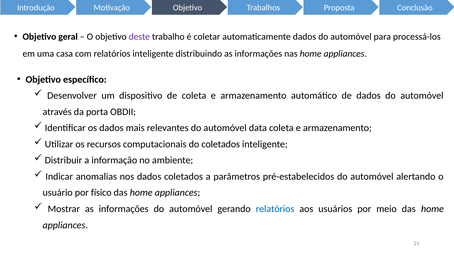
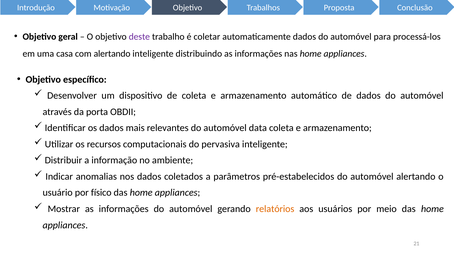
com relatórios: relatórios -> alertando (112, 54)
do coletados: coletados -> pervasiva (221, 144)
relatórios colour: blue -> orange (275, 209)
